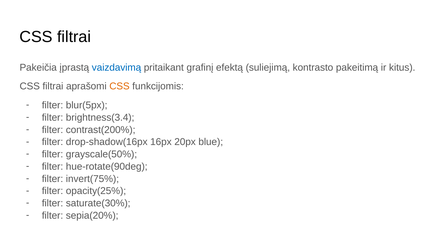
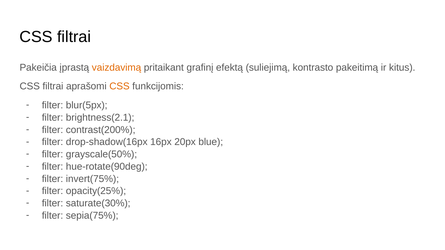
vaizdavimą colour: blue -> orange (117, 68)
brightness(3.4: brightness(3.4 -> brightness(2.1 (100, 118)
sepia(20%: sepia(20% -> sepia(75% (92, 216)
